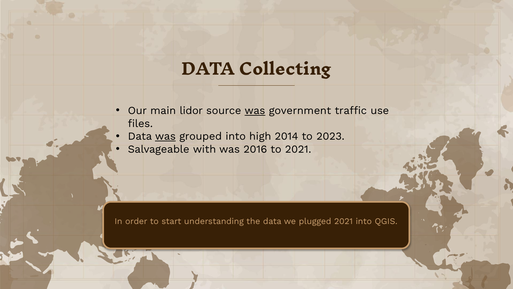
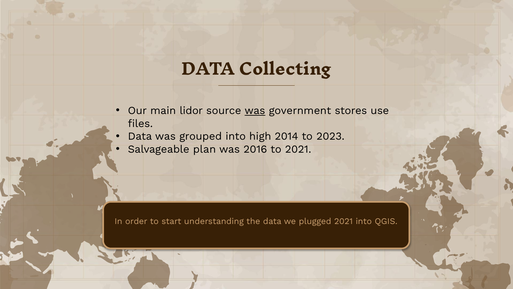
traffic: traffic -> stores (351, 111)
was underline: present -> none (165, 136)
with: with -> plan (204, 149)
